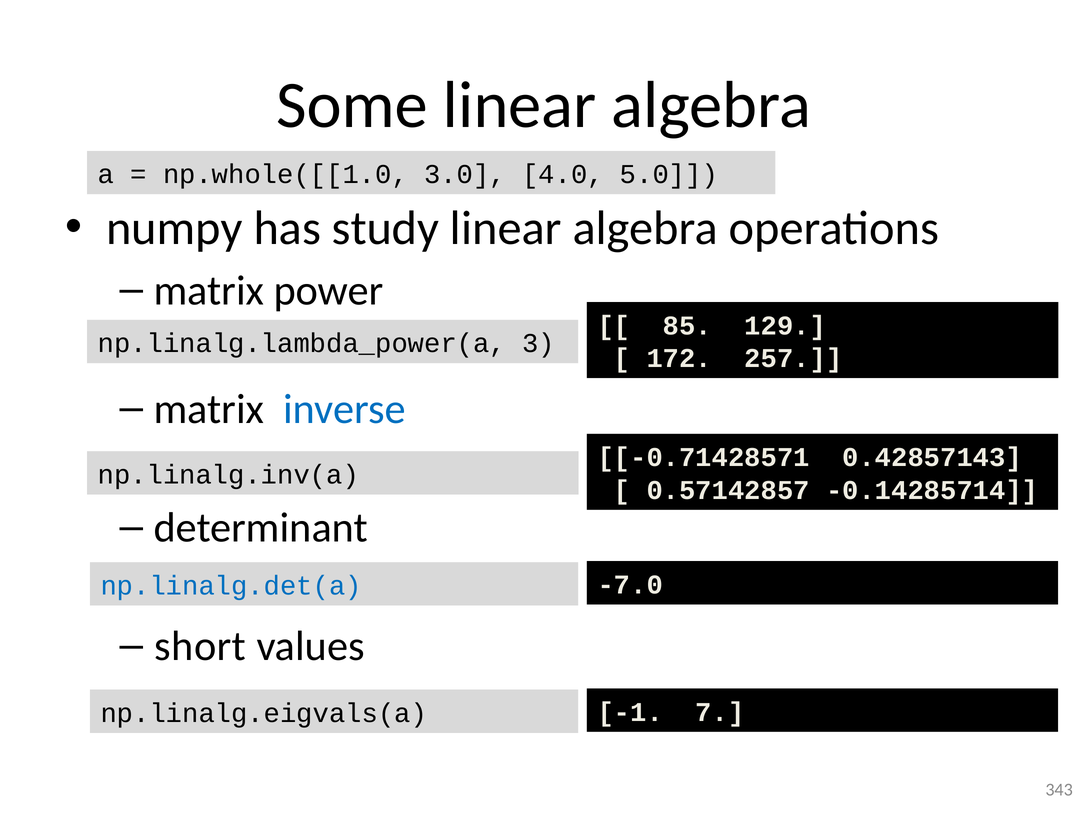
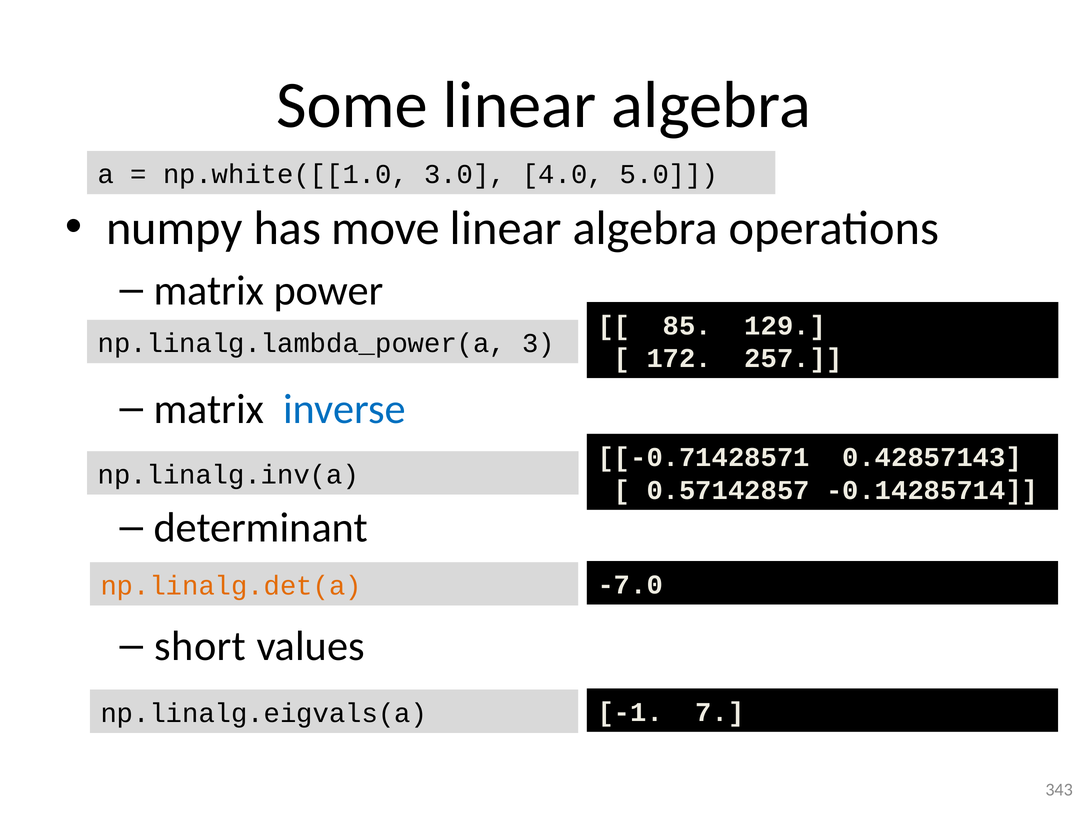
np.whole([[1.0: np.whole([[1.0 -> np.white([[1.0 (285, 174)
study: study -> move (386, 228)
np.linalg.det(a colour: blue -> orange (231, 586)
